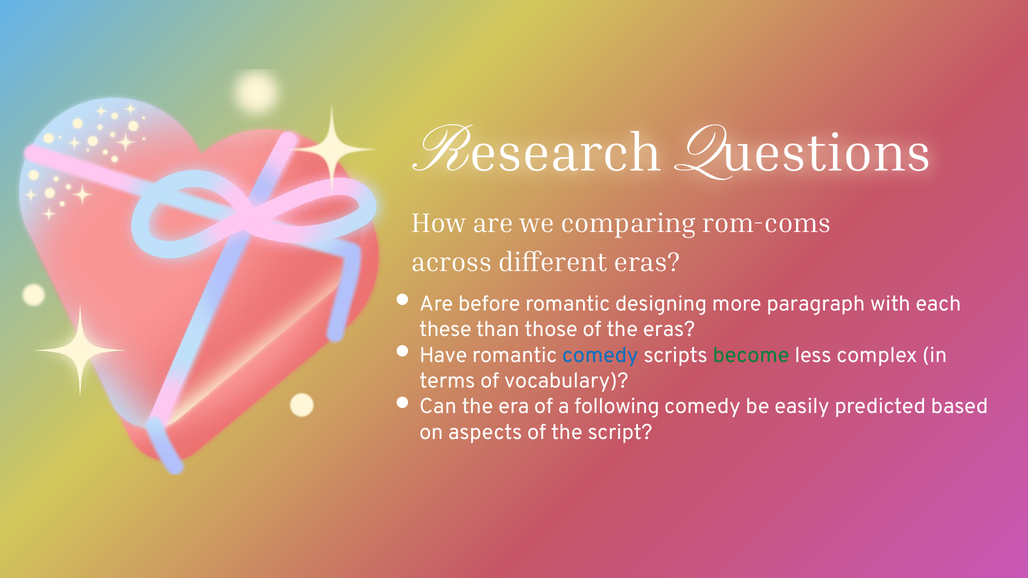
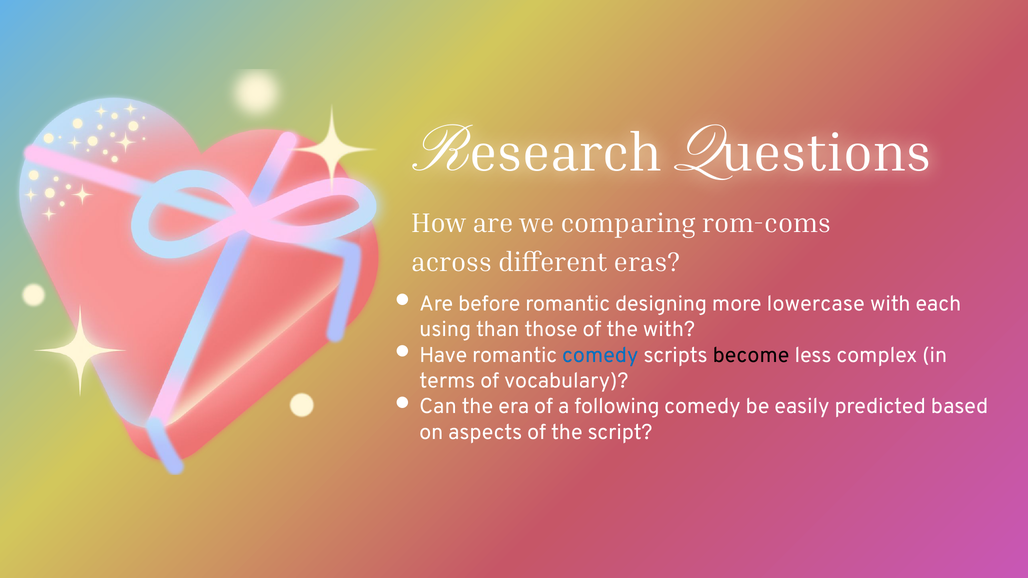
paragraph: paragraph -> lowercase (816, 304)
these: these -> using (445, 329)
the eras: eras -> with (669, 329)
become colour: green -> black (751, 355)
